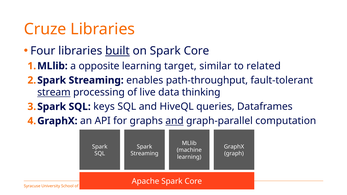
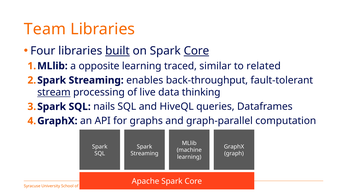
Cruze: Cruze -> Team (45, 29)
Core underline: none -> present (196, 51)
target: target -> traced (180, 66)
path-throughput: path-throughput -> back-throughput (207, 80)
keys: keys -> nails (104, 107)
and underline: present -> none (174, 121)
